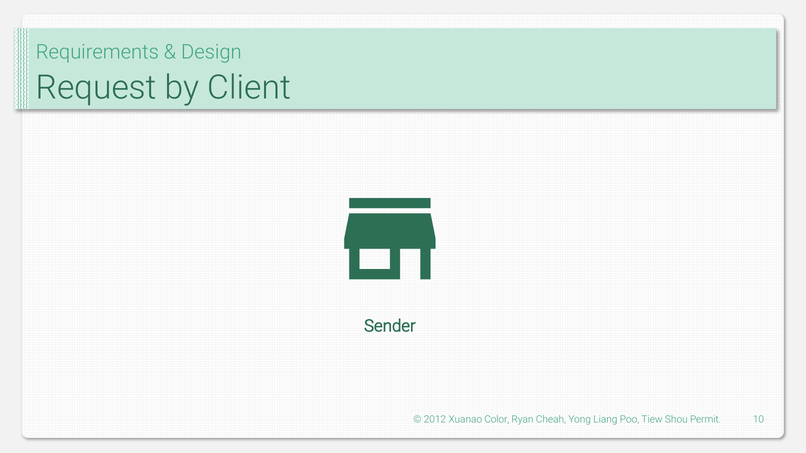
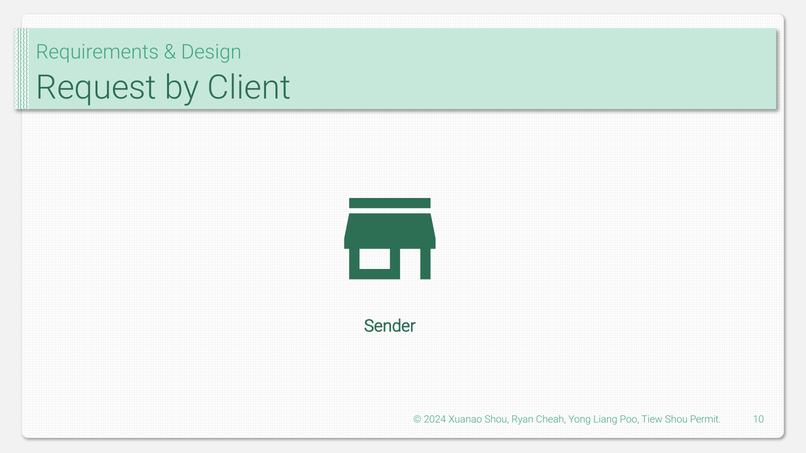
2012: 2012 -> 2024 (435, 420)
Xuanao Color: Color -> Shou (497, 420)
